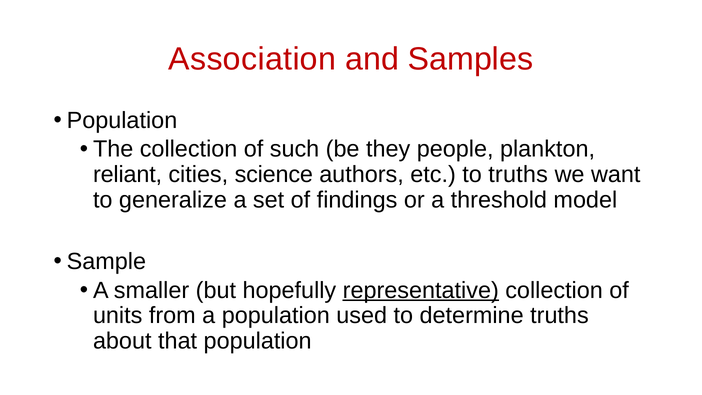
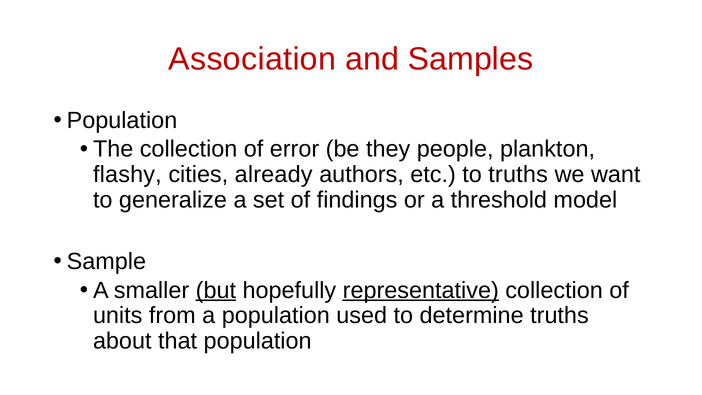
such: such -> error (295, 149)
reliant: reliant -> flashy (127, 174)
science: science -> already (274, 174)
but underline: none -> present (216, 290)
